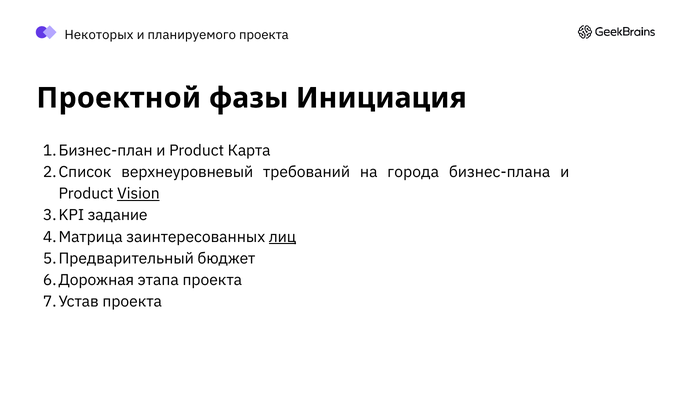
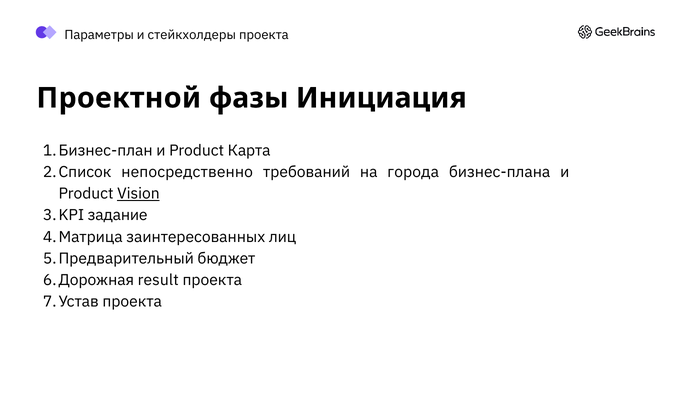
Некоторых: Некоторых -> Параметры (99, 35)
планируемого: планируемого -> стейкхолдеры (192, 35)
верхнеуровневый: верхнеуровневый -> непосредственно (187, 172)
лиц underline: present -> none (283, 237)
этапа: этапа -> result (158, 280)
